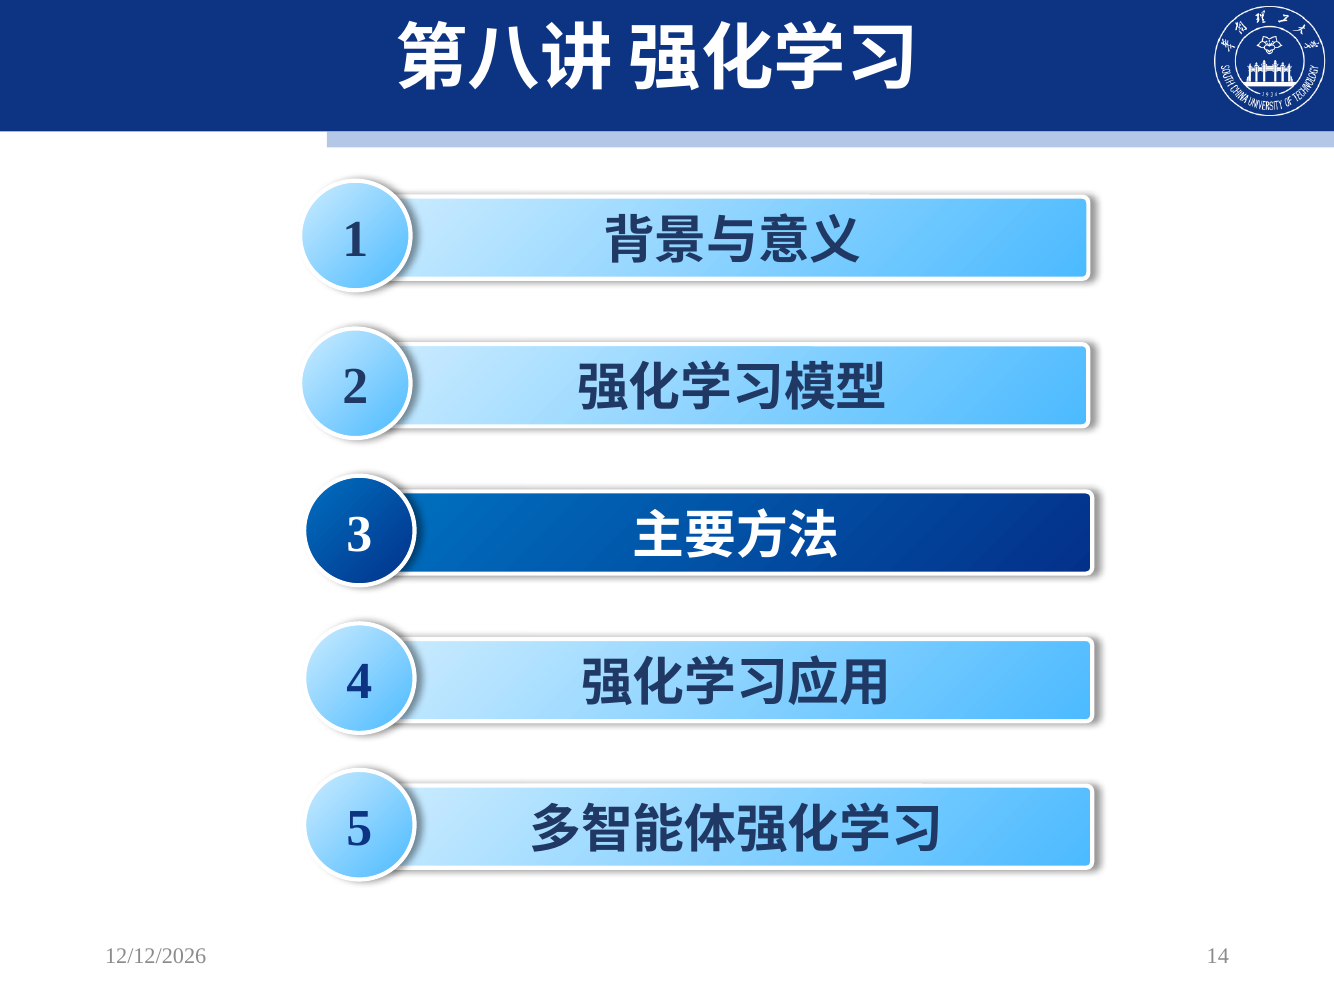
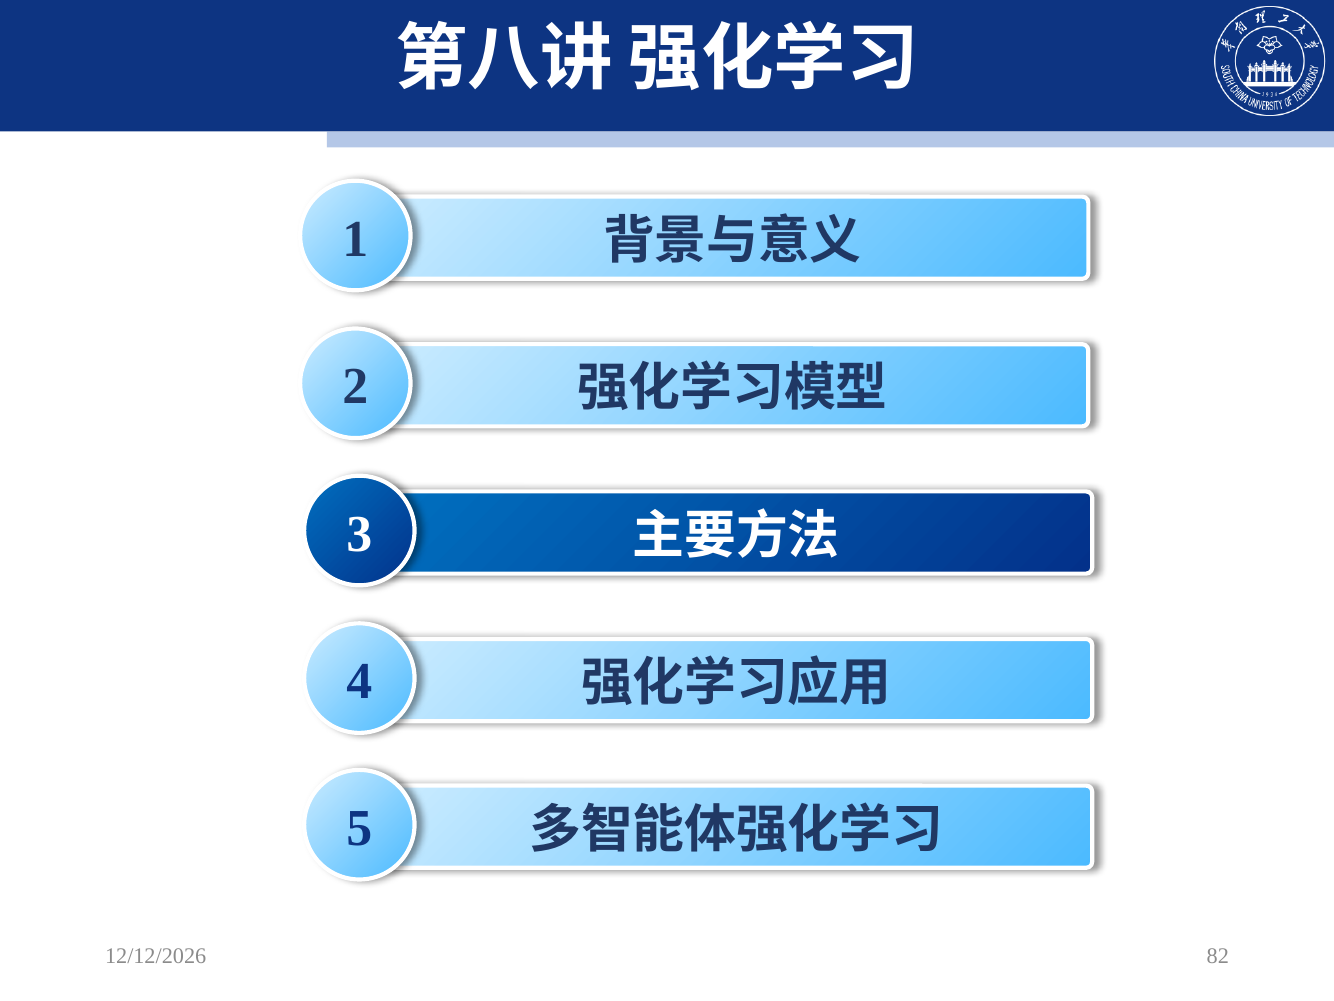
14: 14 -> 82 (1218, 955)
